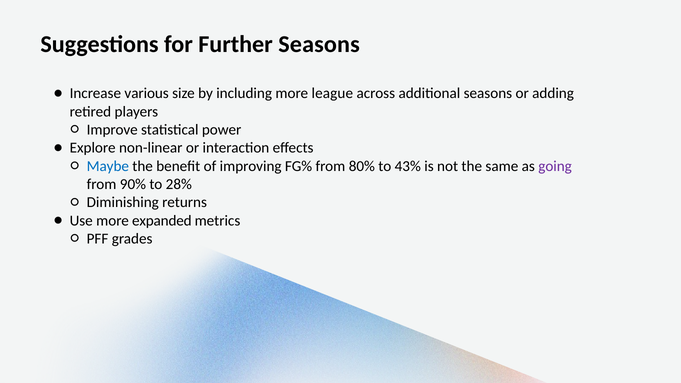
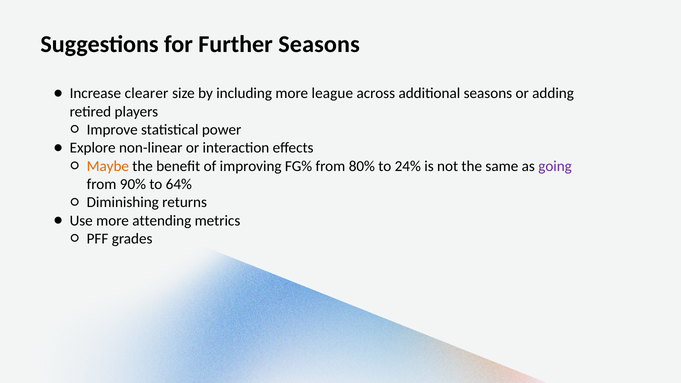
various: various -> clearer (147, 93)
Maybe colour: blue -> orange (108, 166)
43%: 43% -> 24% (408, 166)
28%: 28% -> 64% (179, 184)
expanded: expanded -> attending (162, 221)
